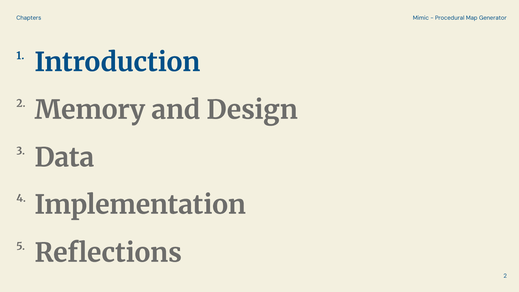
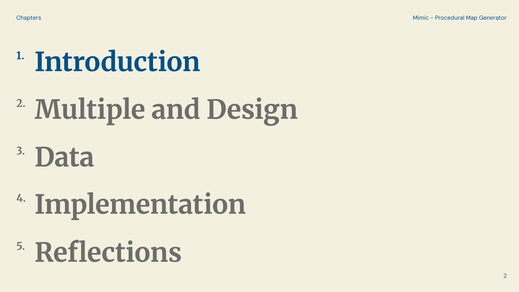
Memory: Memory -> Multiple (90, 110)
